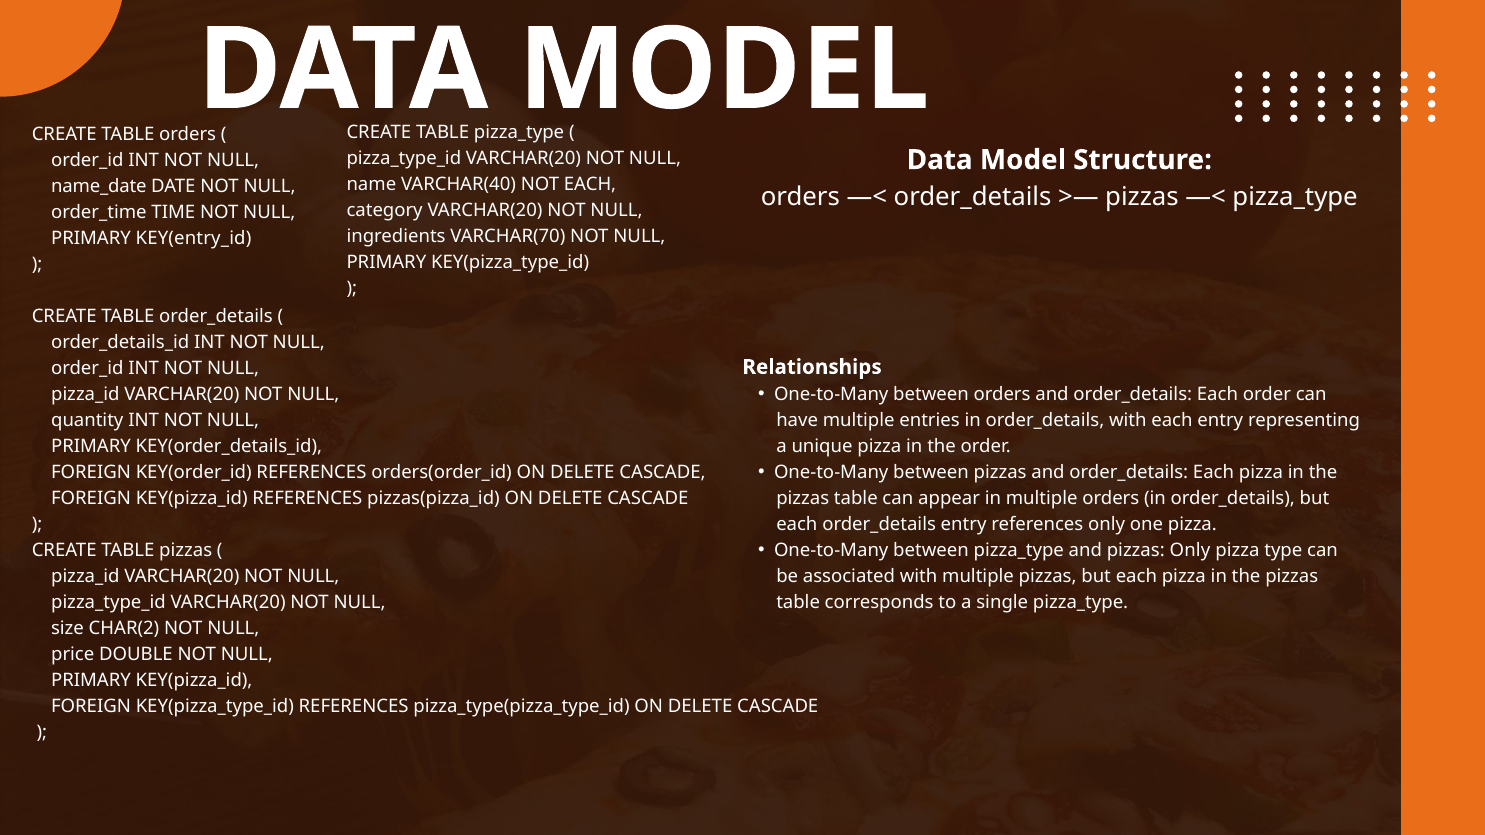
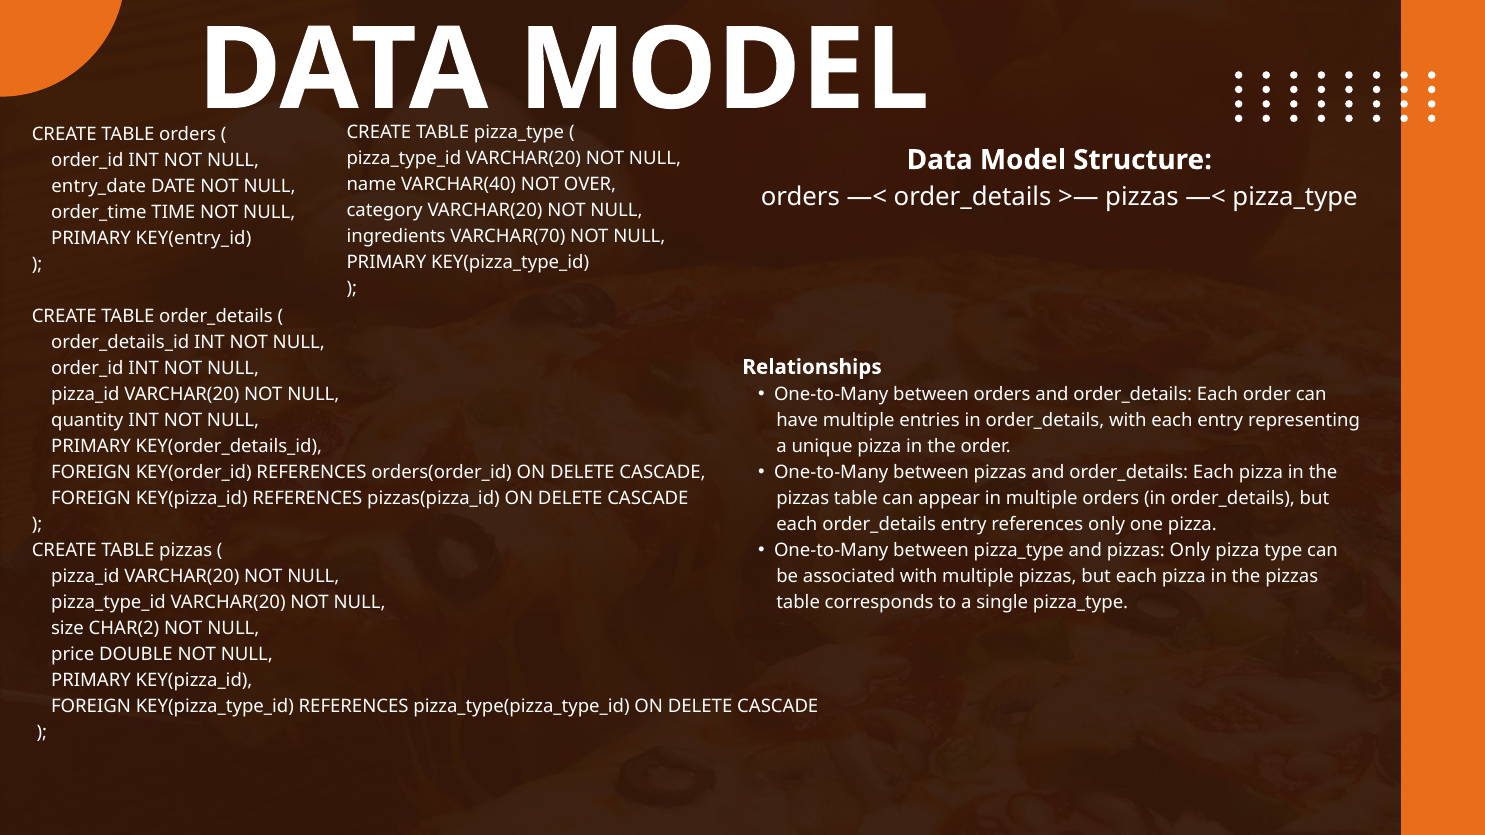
NOT EACH: EACH -> OVER (590, 185)
name_date: name_date -> entry_date (99, 186)
